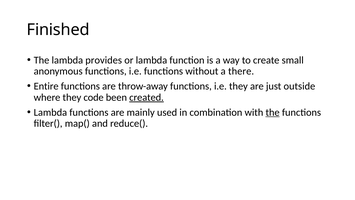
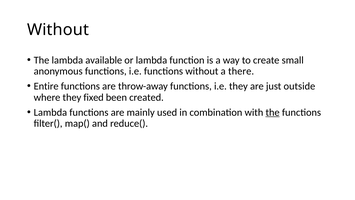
Finished: Finished -> Without (58, 30)
provides: provides -> available (104, 60)
code: code -> fixed (94, 97)
created underline: present -> none (147, 97)
